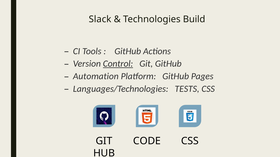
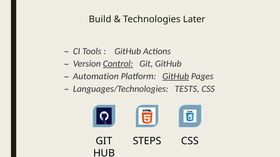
Slack: Slack -> Build (100, 19)
Build: Build -> Later (194, 19)
GitHub underline: none -> present (176, 76)
CODE: CODE -> STEPS (147, 141)
